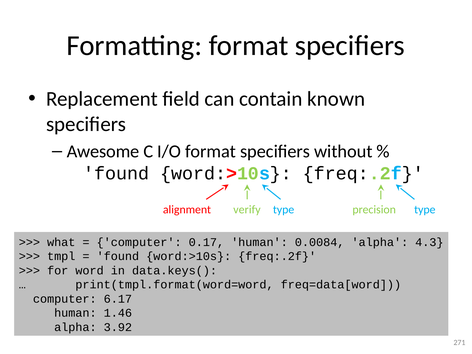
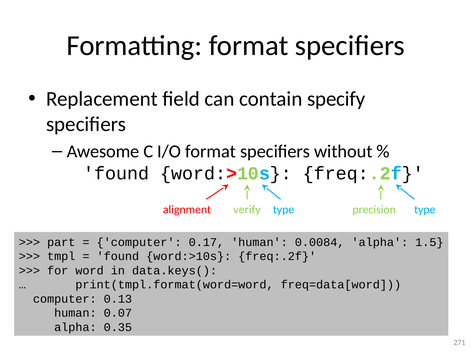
known: known -> specify (336, 99)
what: what -> part (61, 242)
4.3: 4.3 -> 1.5 (429, 242)
6.17: 6.17 -> 0.13 (118, 299)
1.46: 1.46 -> 0.07 (118, 313)
3.92: 3.92 -> 0.35 (118, 327)
